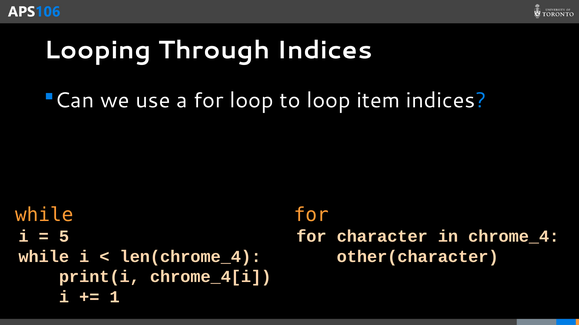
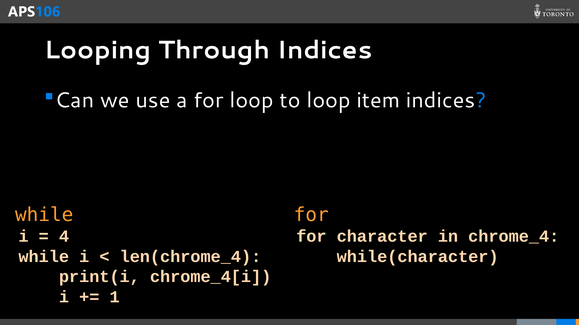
5: 5 -> 4 (64, 237)
other(character: other(character -> while(character (418, 257)
